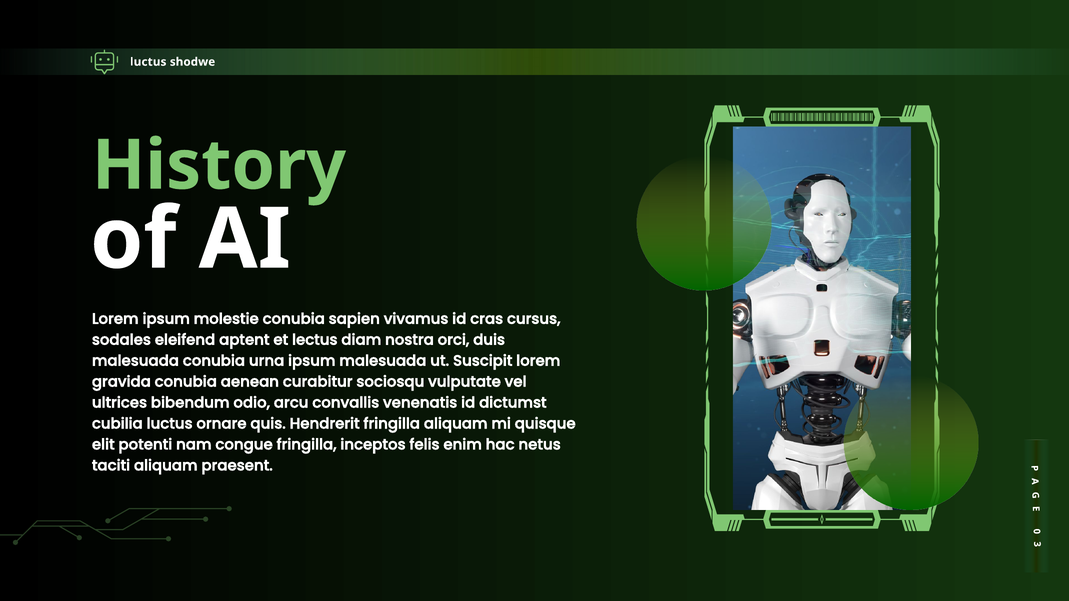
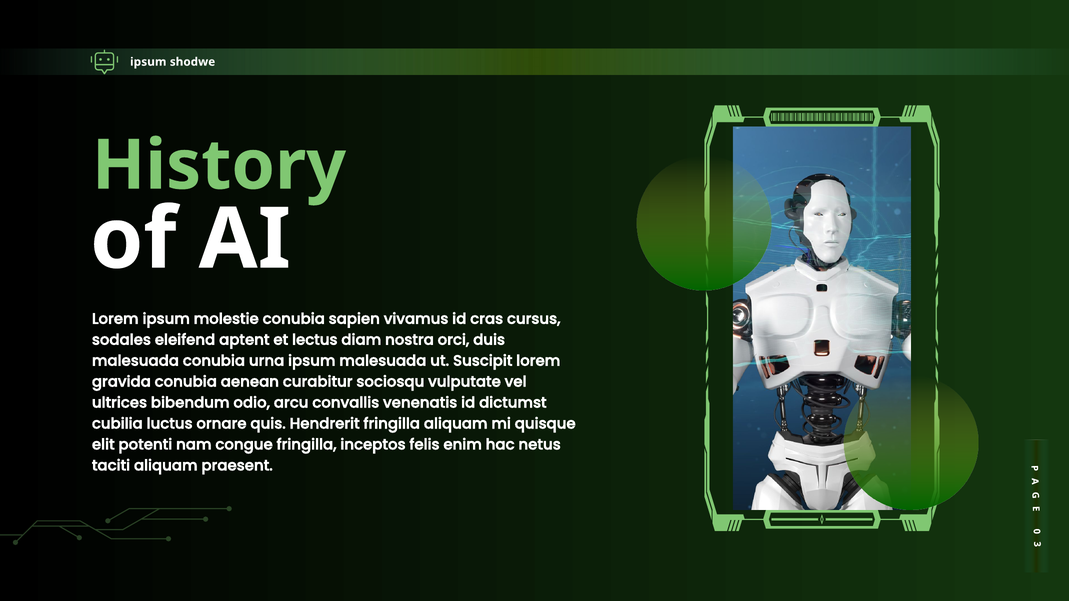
luctus: luctus -> ipsum (148, 62)
